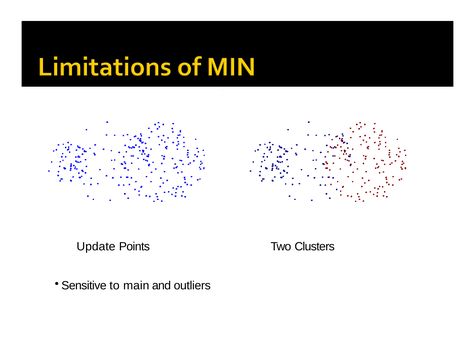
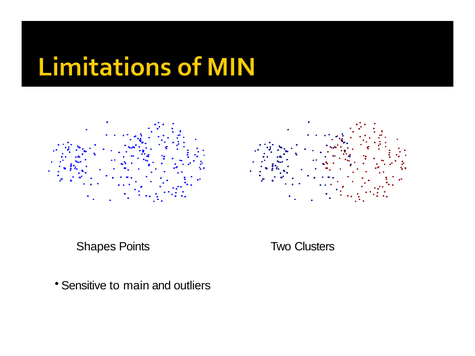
Update: Update -> Shapes (96, 247)
